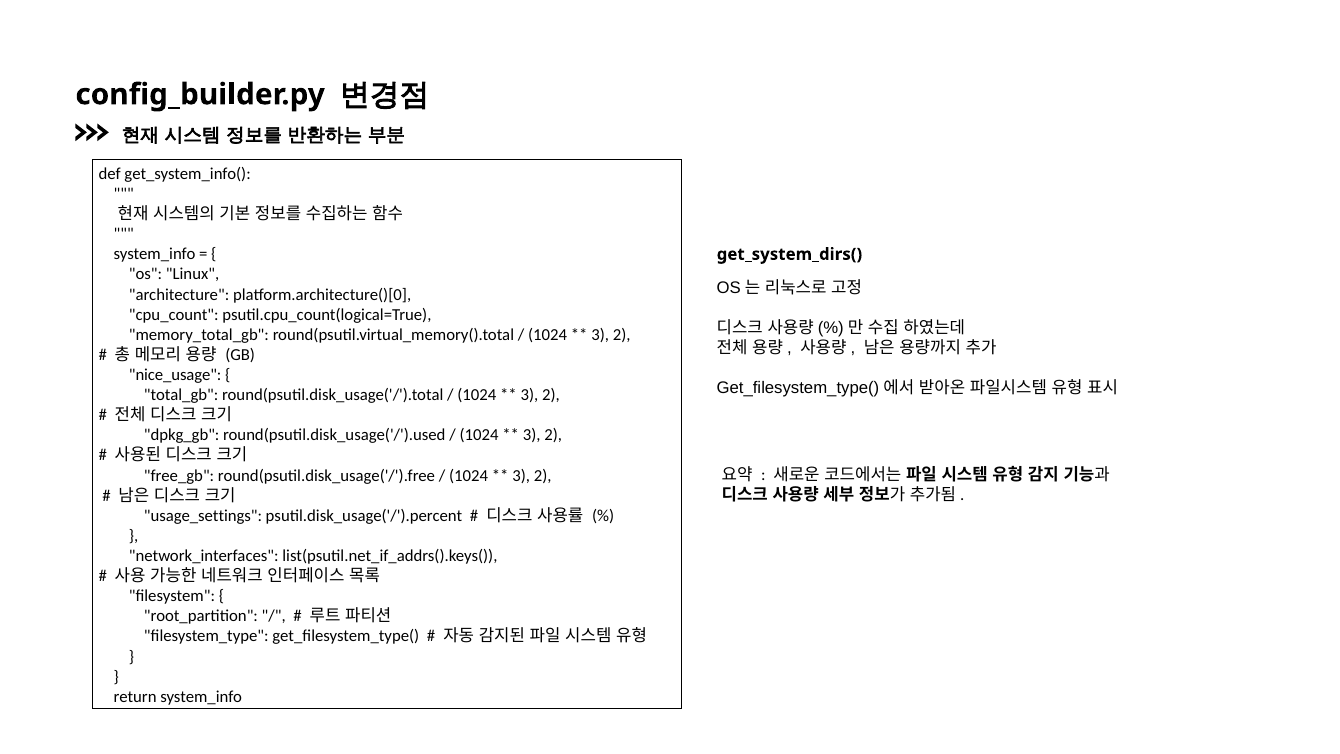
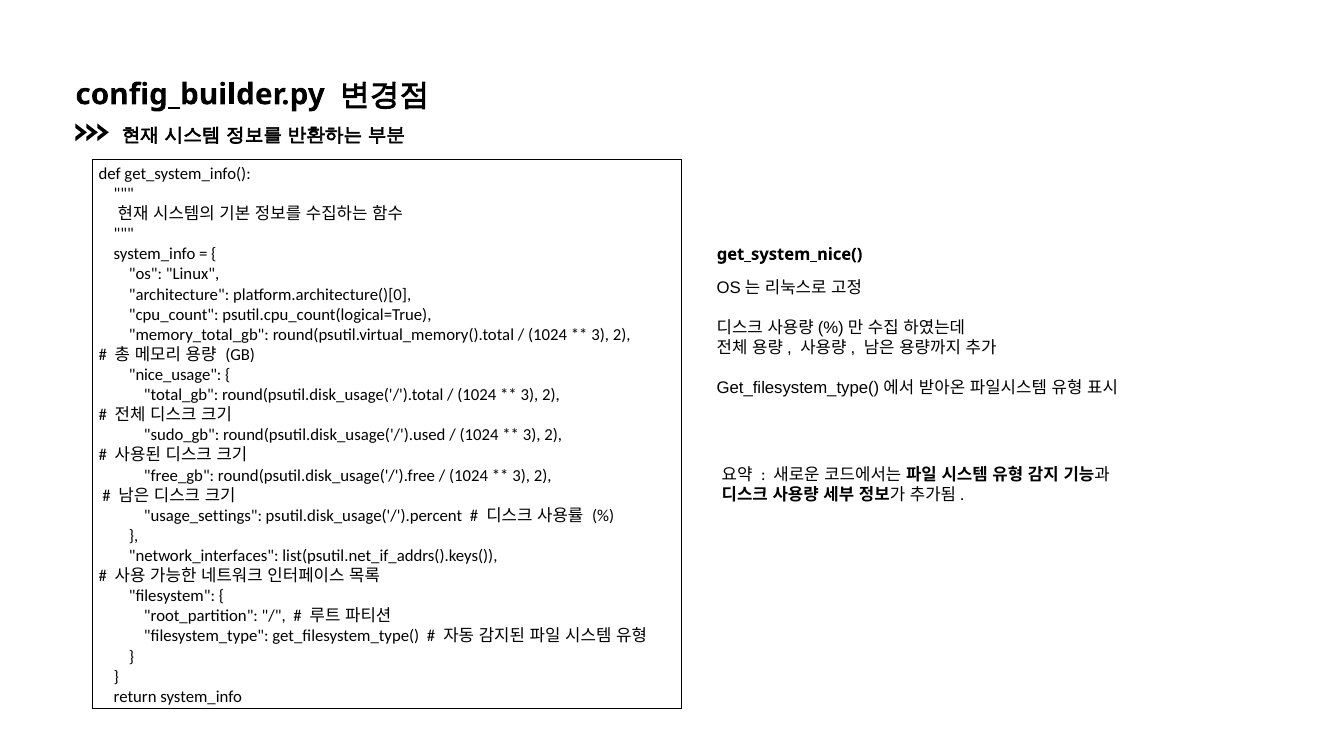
get_system_dirs(: get_system_dirs( -> get_system_nice( (790, 254)
dpkg_gb: dpkg_gb -> sudo_gb (182, 435)
